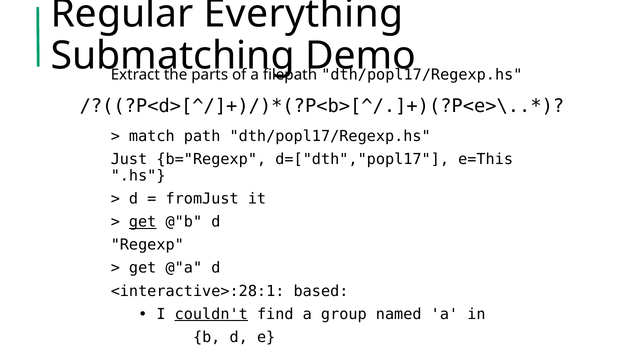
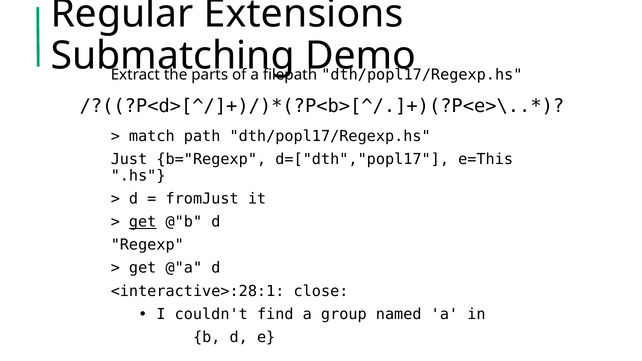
Everything: Everything -> Extensions (304, 14)
based: based -> close (321, 291)
couldn't underline: present -> none (211, 314)
